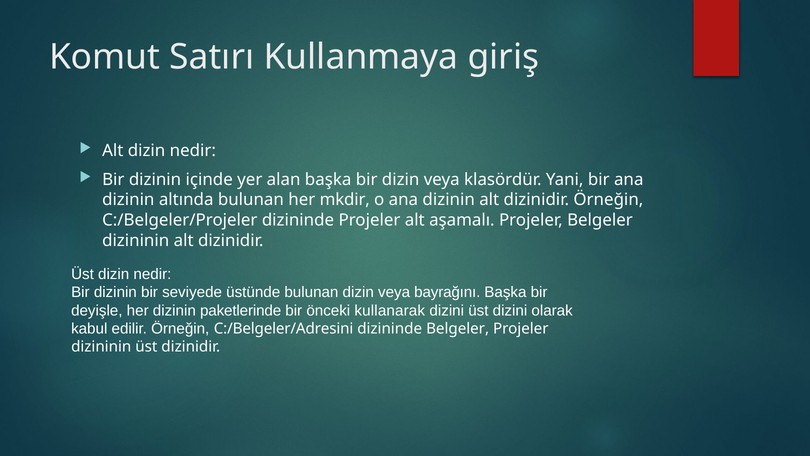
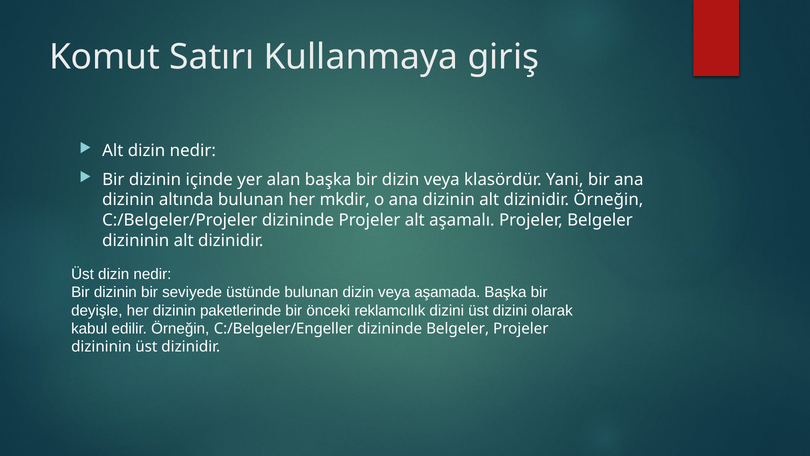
bayrağını: bayrağını -> aşamada (447, 292)
kullanarak: kullanarak -> reklamcılık (390, 310)
C:/Belgeler/Adresini: C:/Belgeler/Adresini -> C:/Belgeler/Engeller (284, 328)
